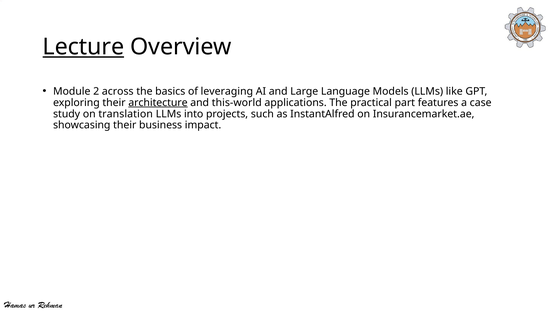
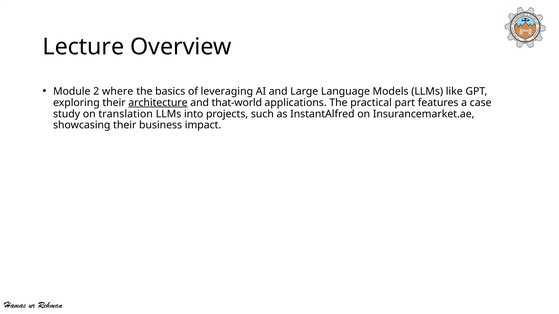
Lecture underline: present -> none (83, 47)
across: across -> where (118, 91)
this-world: this-world -> that-world (237, 103)
